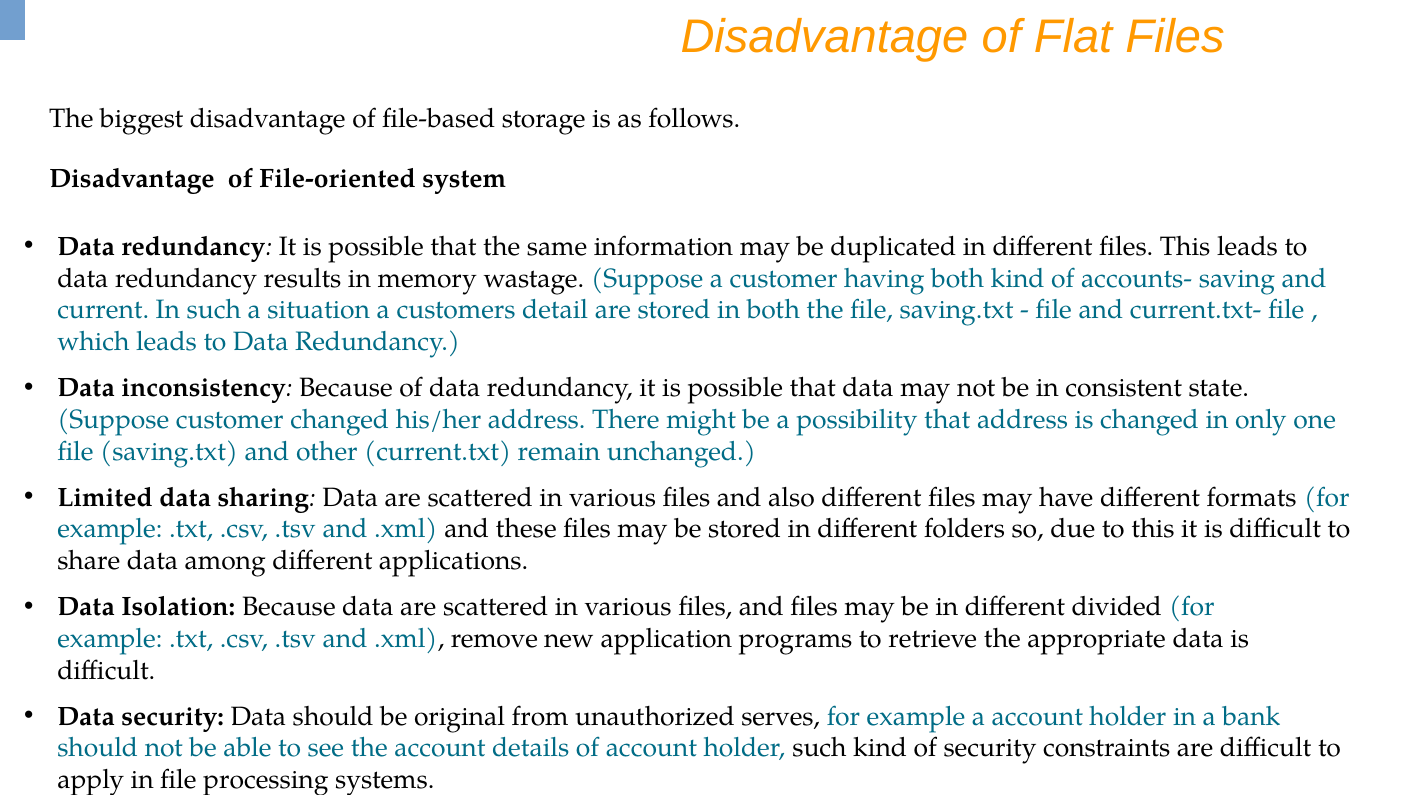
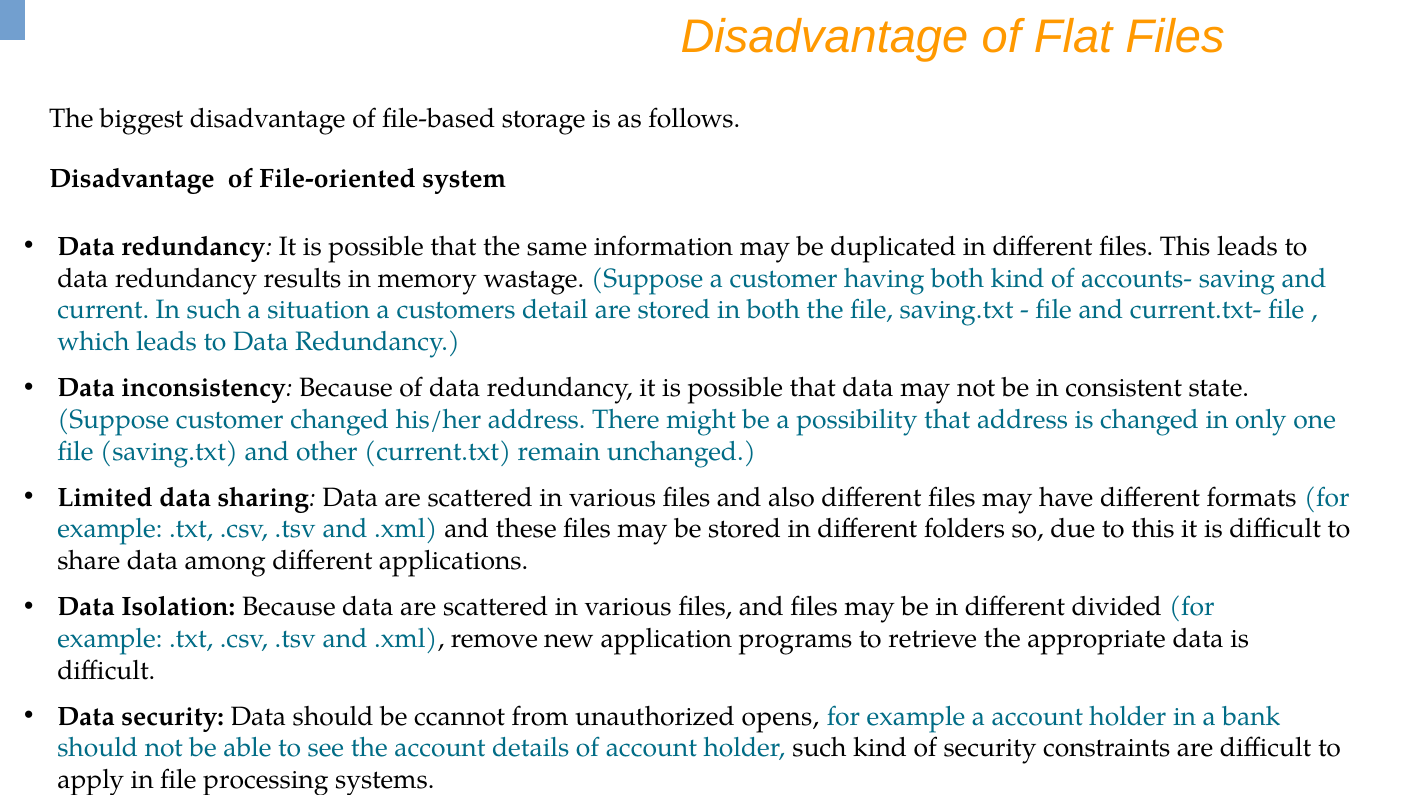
original: original -> ccannot (460, 716)
serves: serves -> opens (780, 716)
